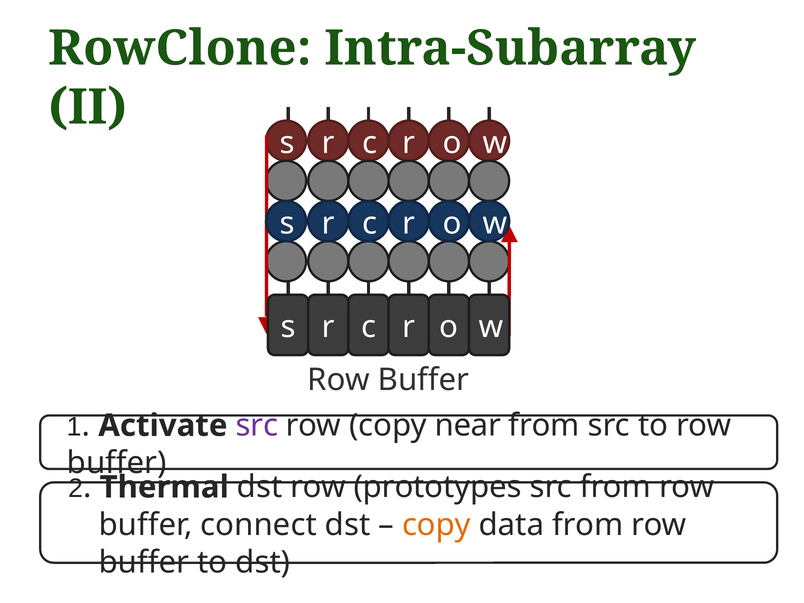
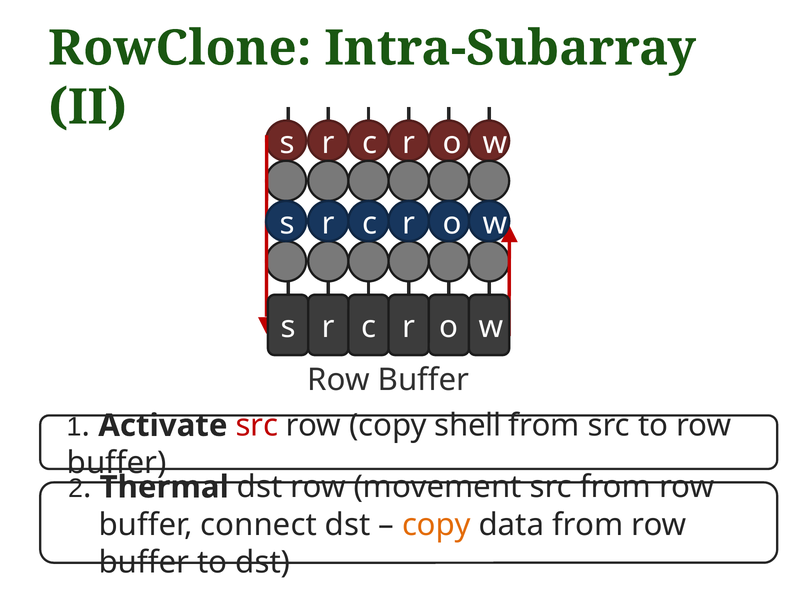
src colour: purple -> red (257, 426)
near: near -> shell (468, 426)
prototypes: prototypes -> movement (438, 487)
